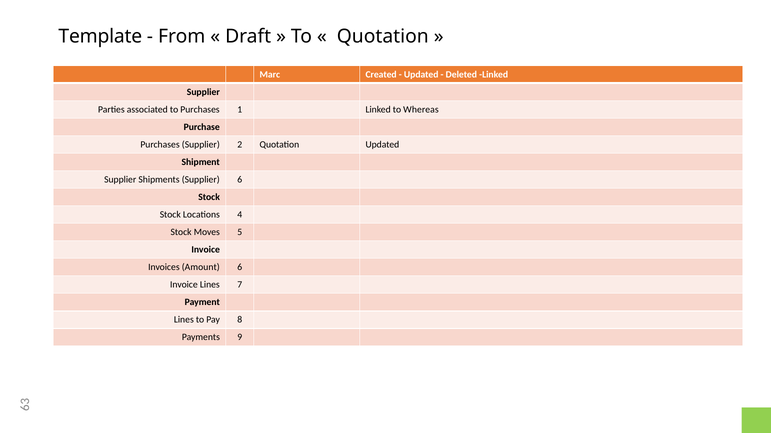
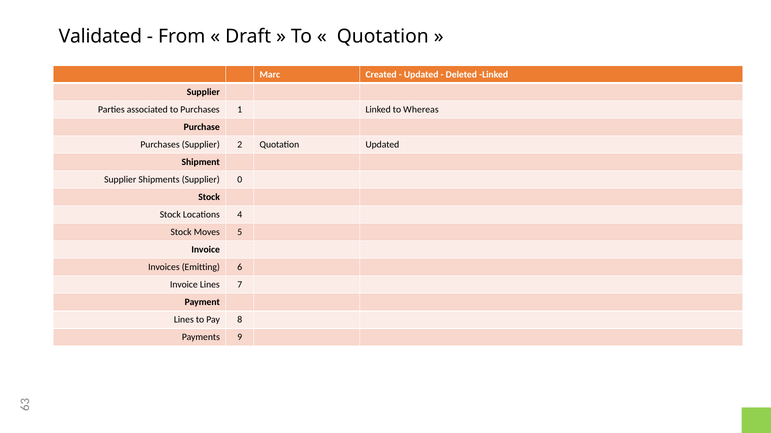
Template: Template -> Validated (100, 36)
Supplier 6: 6 -> 0 (240, 180)
Amount: Amount -> Emitting (201, 268)
